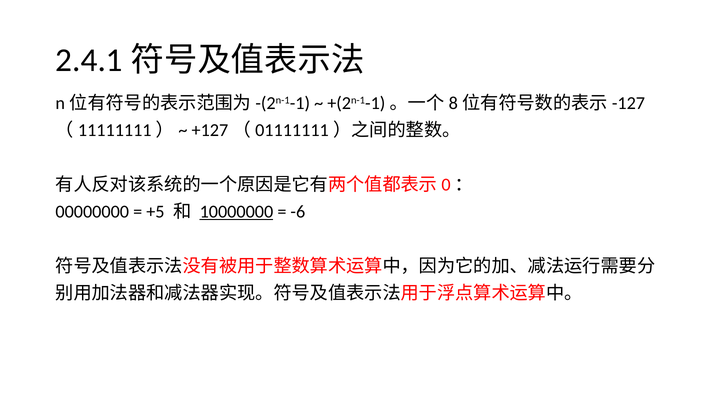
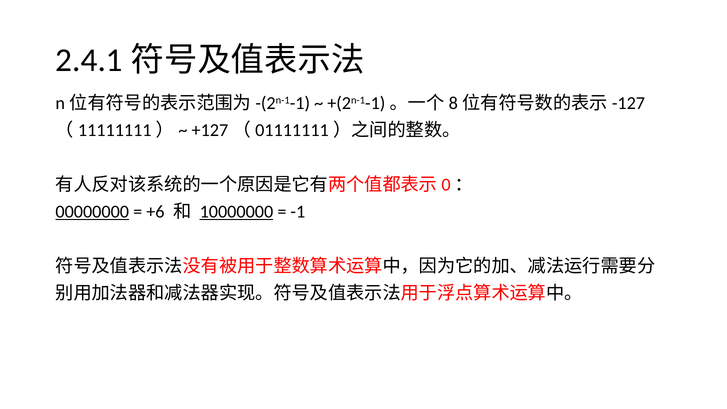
00000000 underline: none -> present (92, 212)
+5: +5 -> +6 (155, 212)
-6: -6 -> -1 (298, 212)
